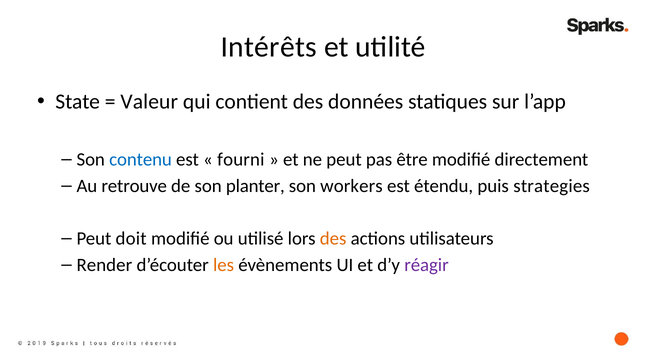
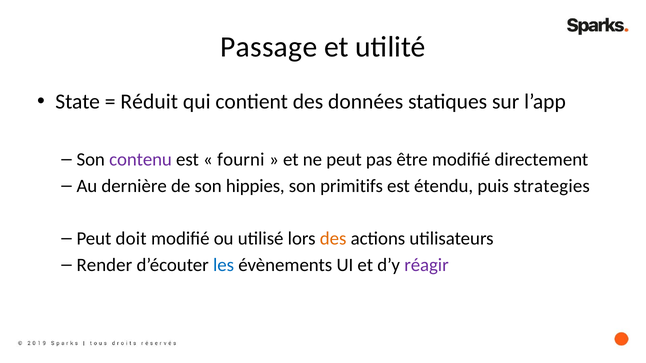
Intérêts: Intérêts -> Passage (269, 47)
Valeur: Valeur -> Réduit (149, 102)
contenu colour: blue -> purple (141, 160)
retrouve: retrouve -> dernière (134, 186)
planter: planter -> hippies (255, 186)
workers: workers -> primitifs (352, 186)
les colour: orange -> blue (224, 265)
